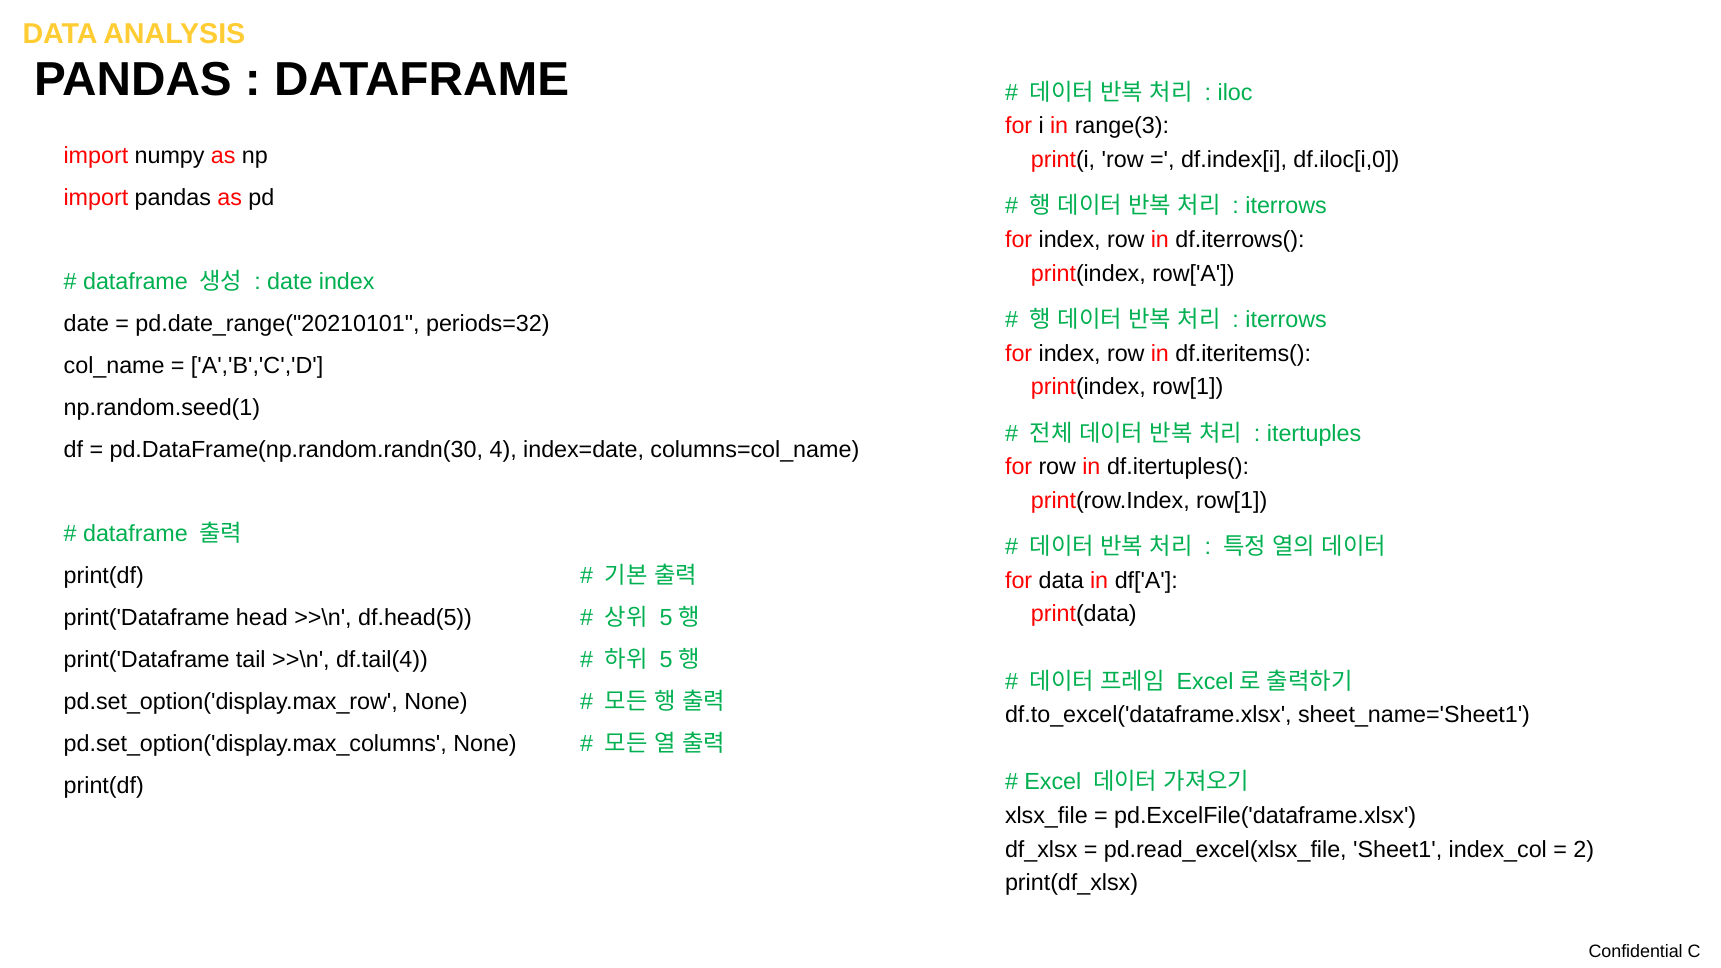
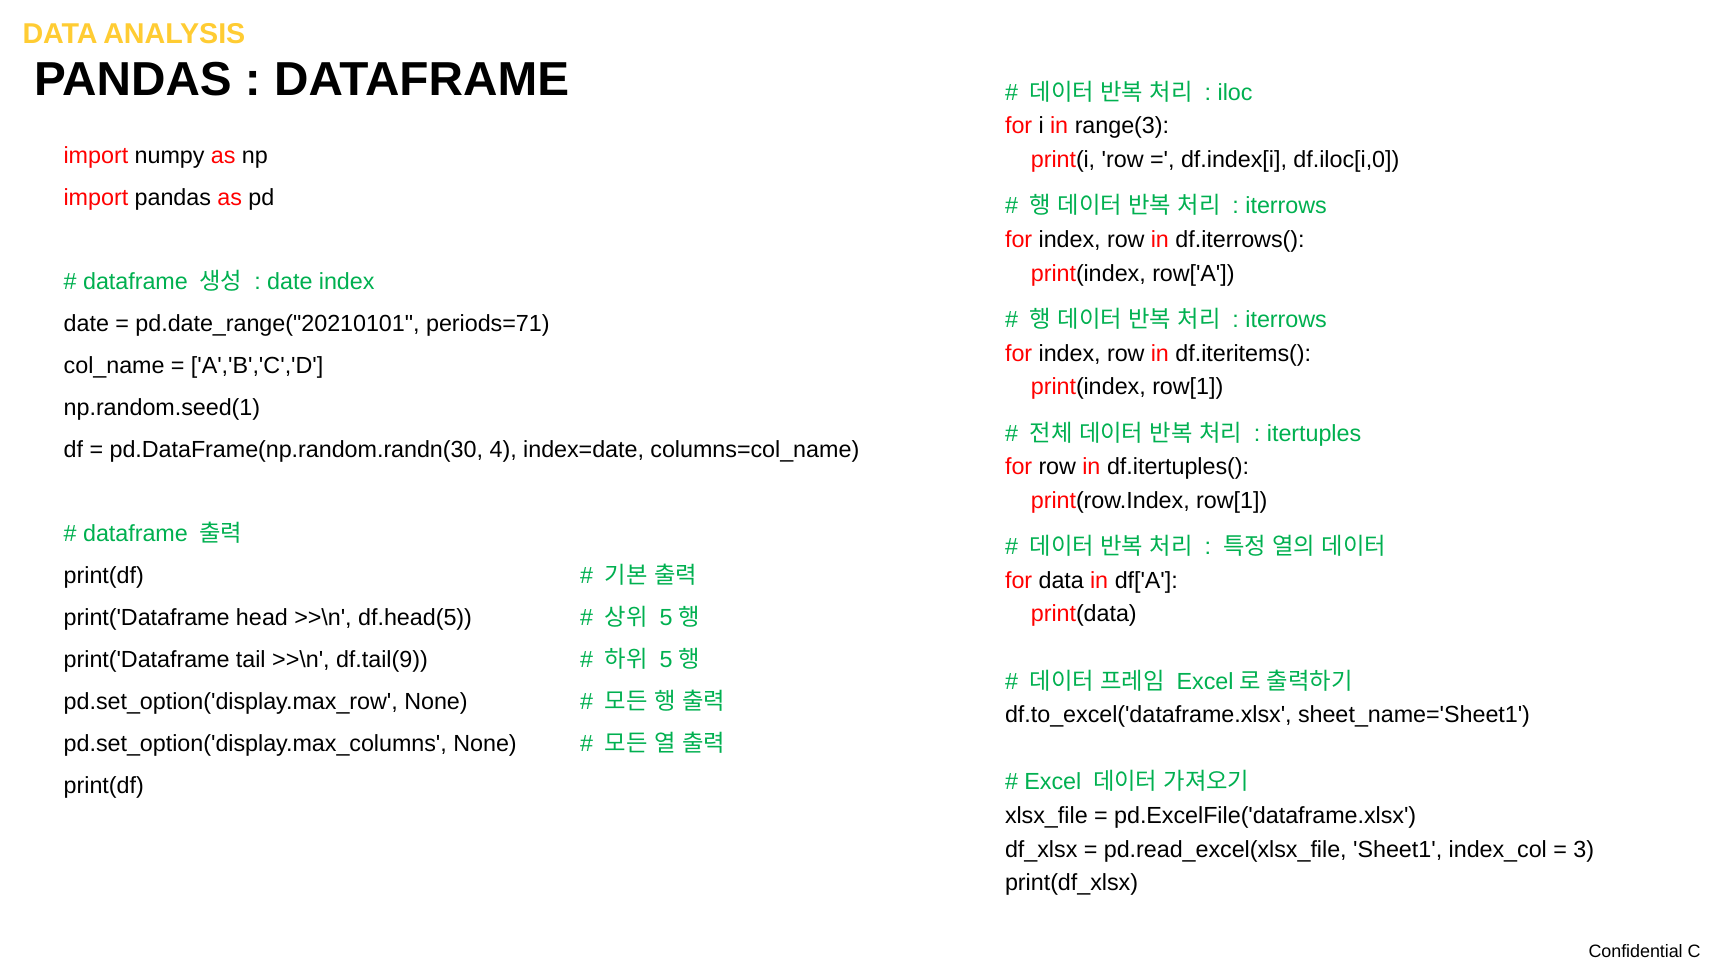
periods=32: periods=32 -> periods=71 (488, 324)
df.tail(4: df.tail(4 -> df.tail(9 (382, 660)
2: 2 -> 3 (1584, 849)
